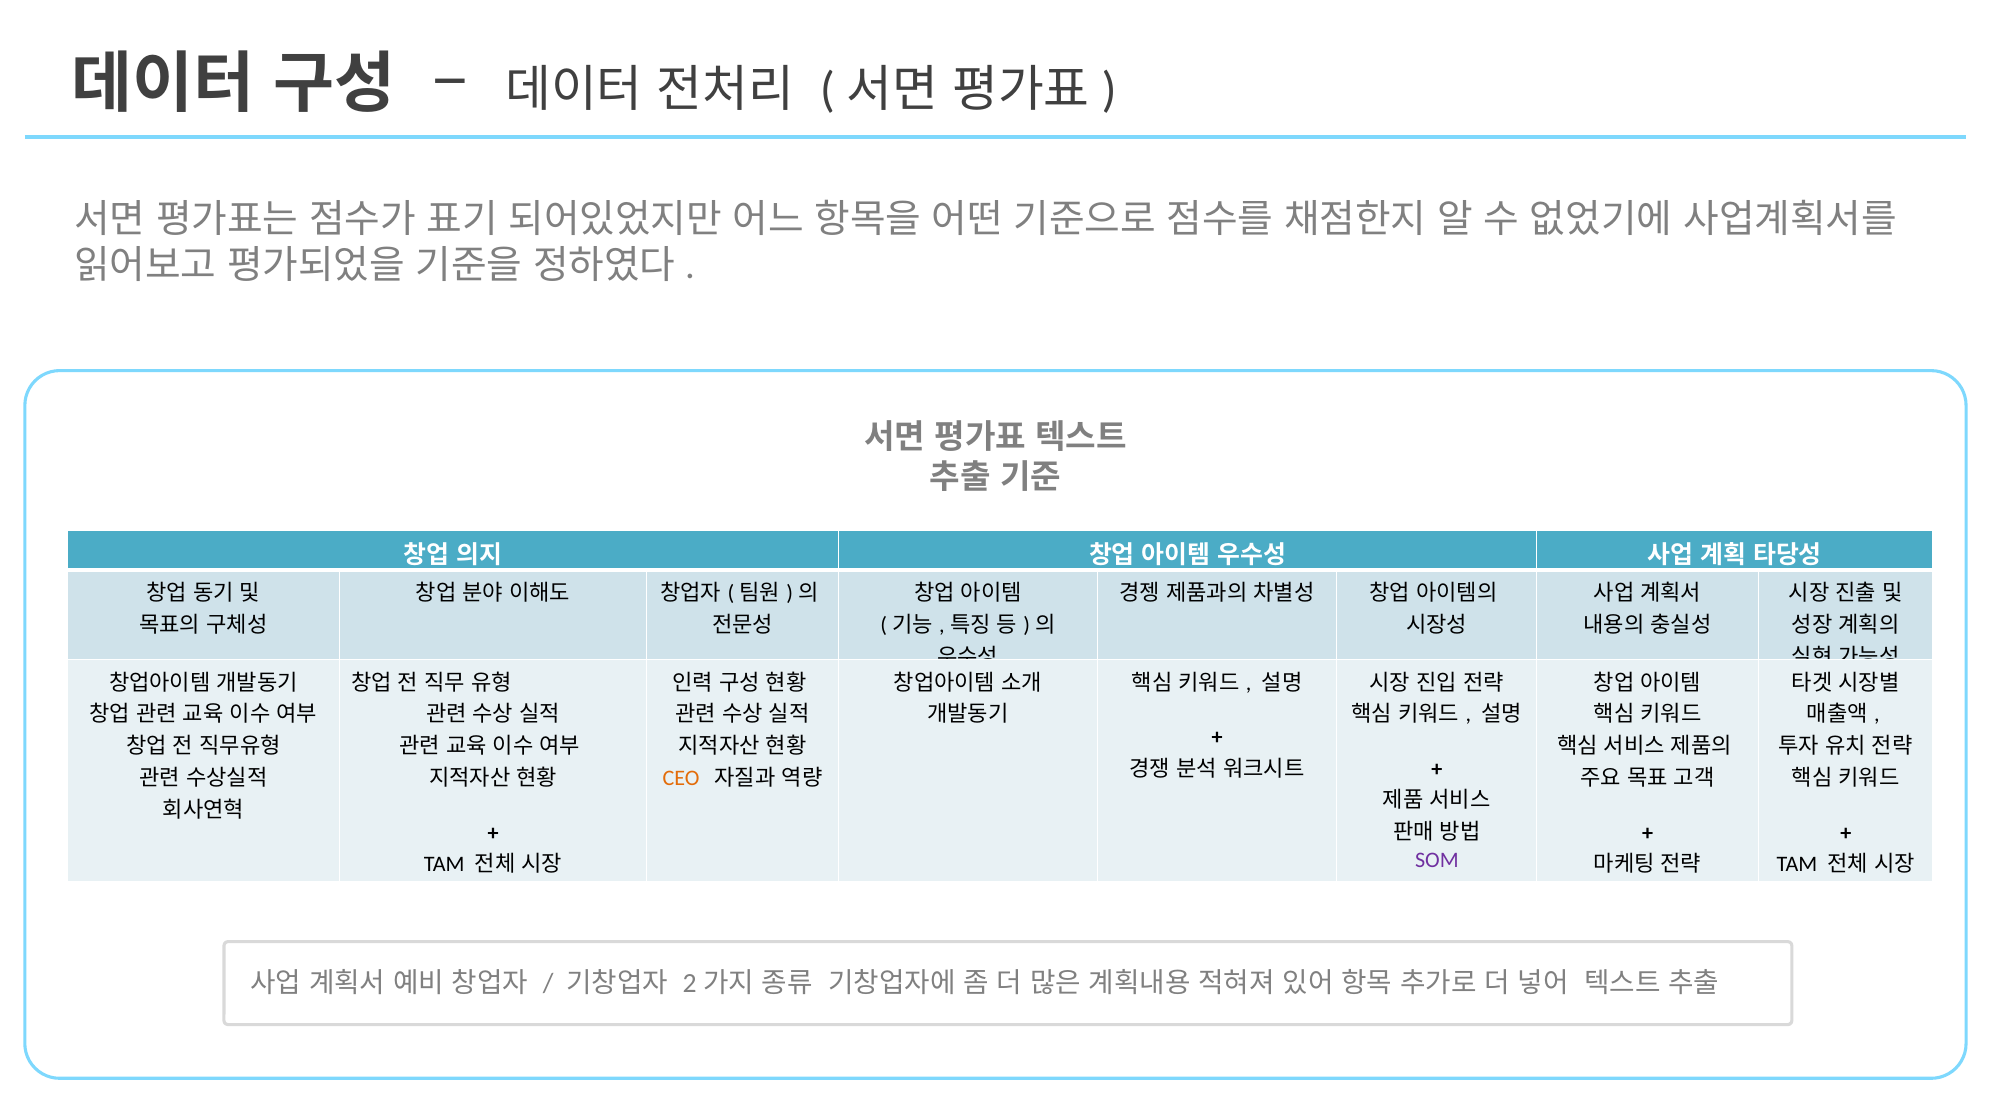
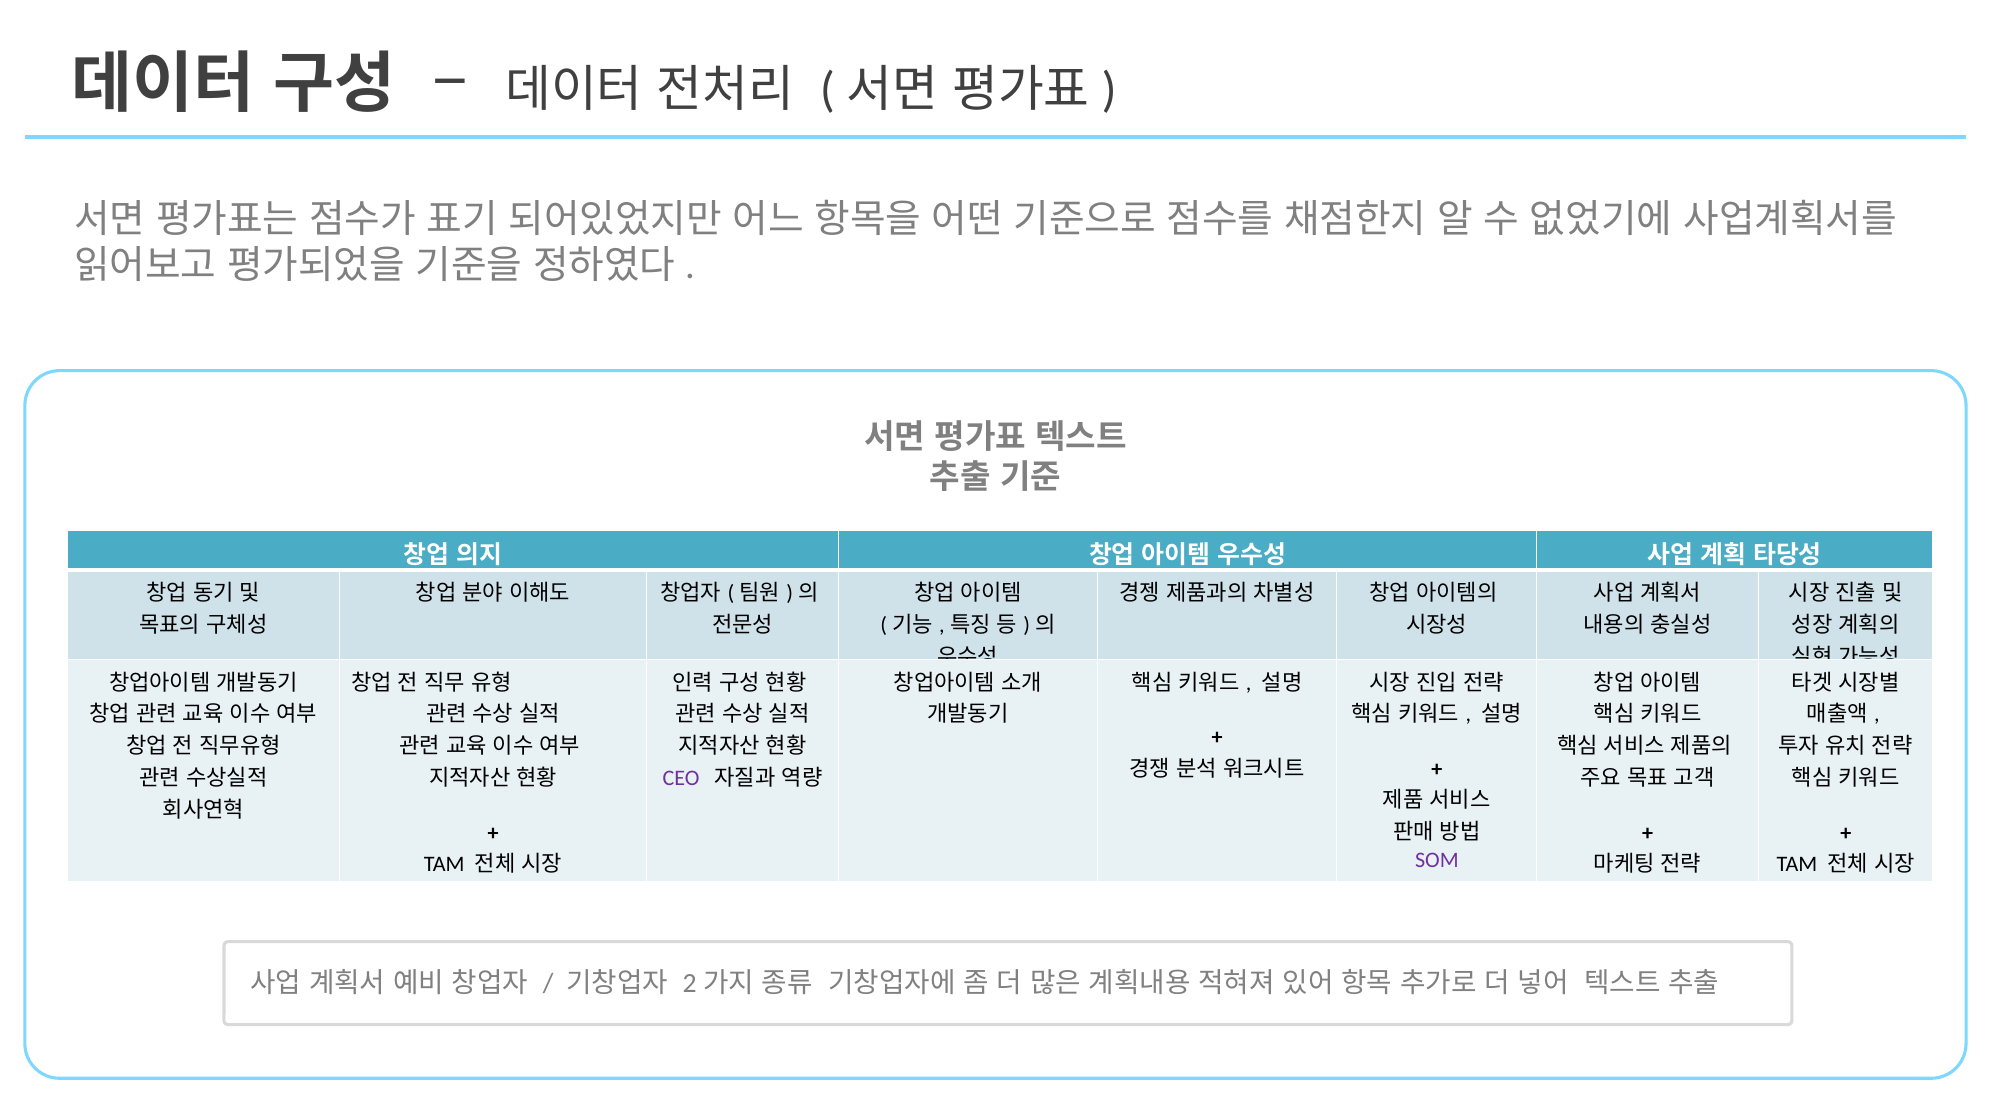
CEO colour: orange -> purple (681, 778)
